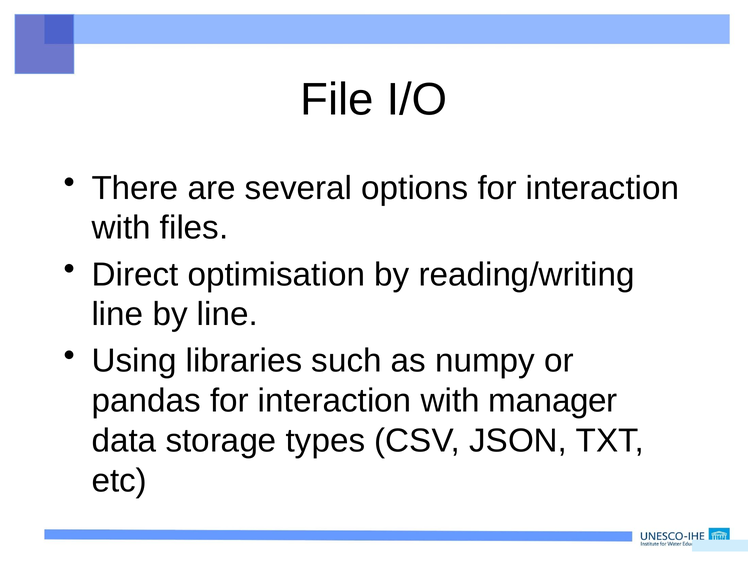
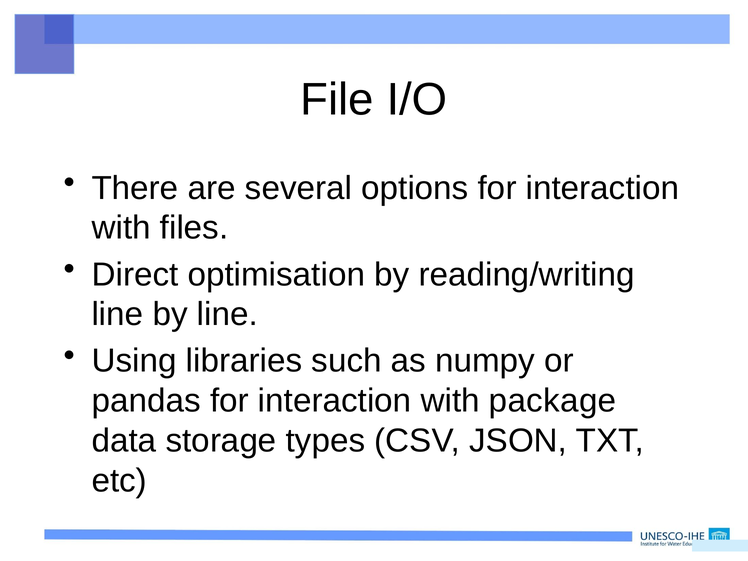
manager: manager -> package (553, 401)
